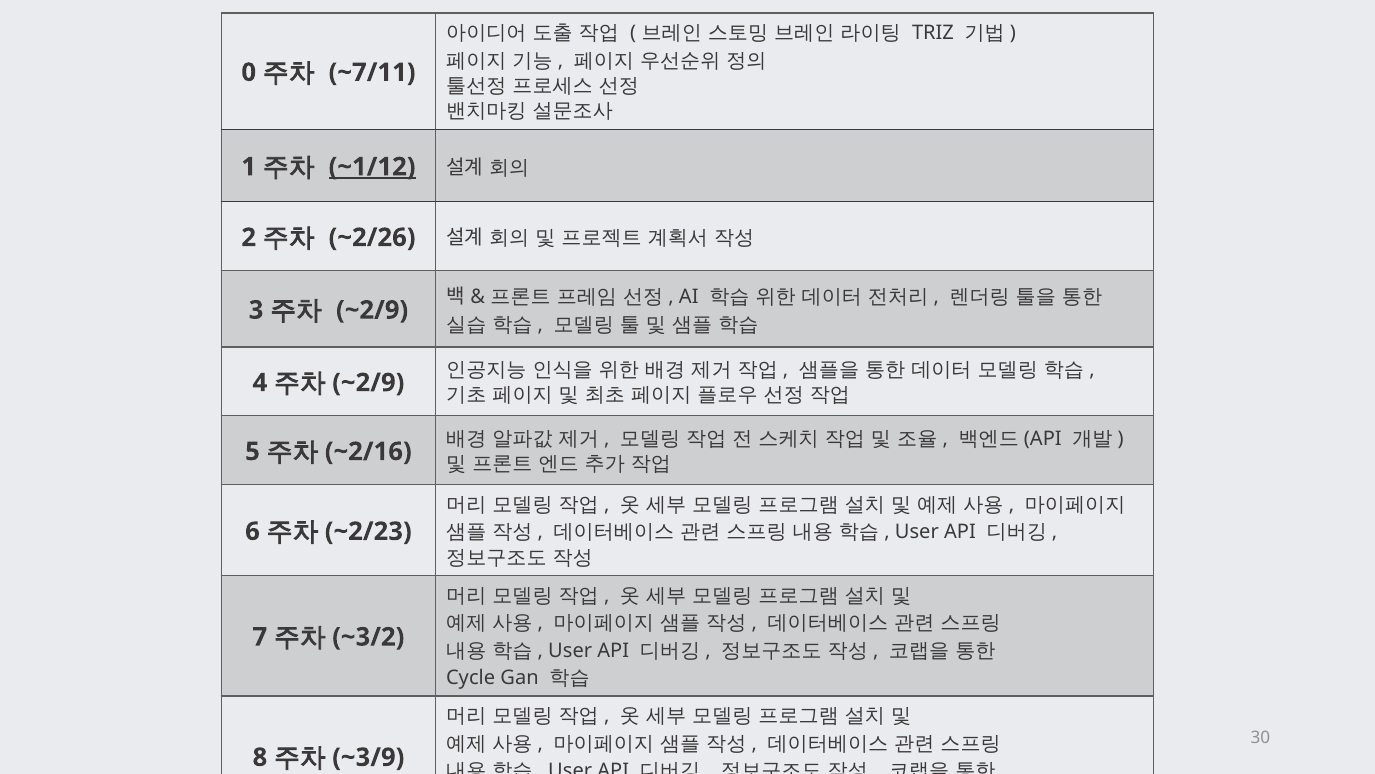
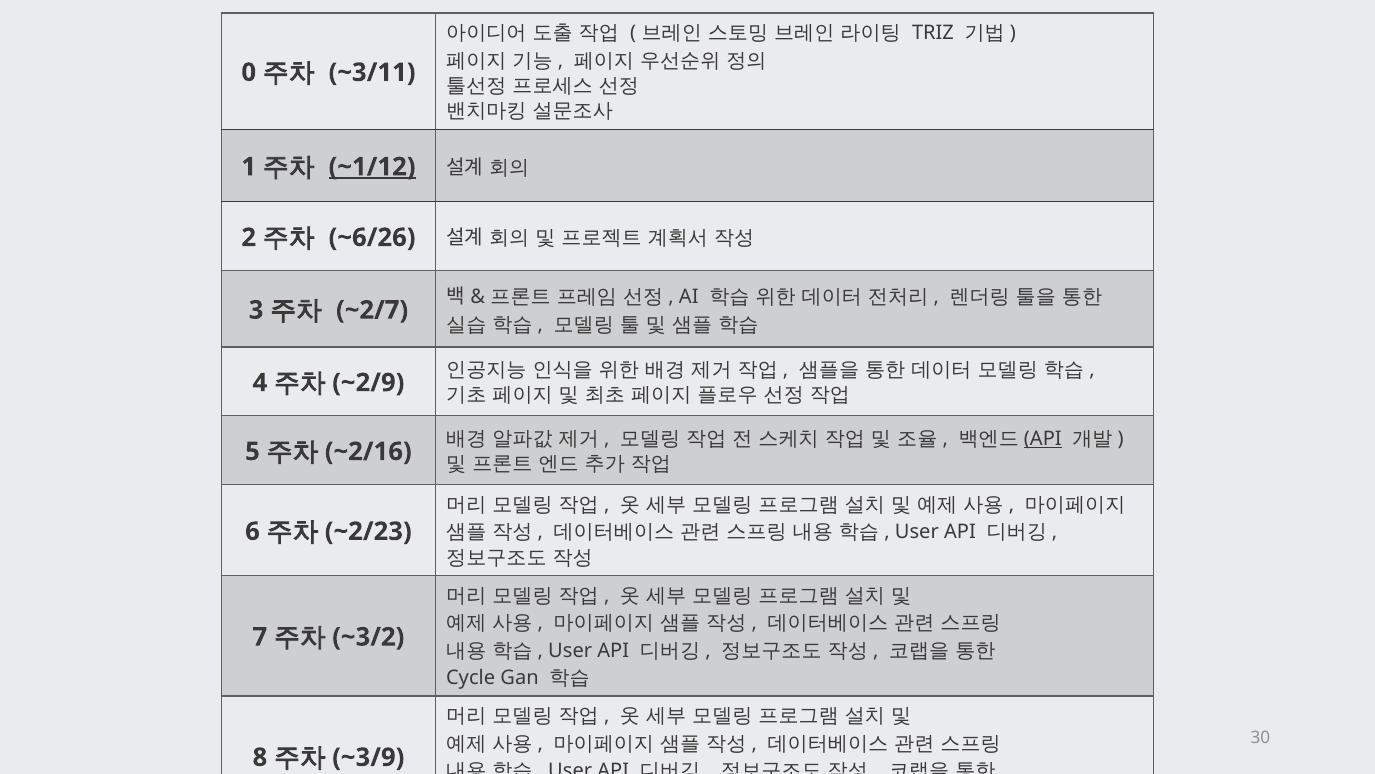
~7/11: ~7/11 -> ~3/11 (372, 72)
~2/26: ~2/26 -> ~6/26 (372, 237)
~2/9: ~2/9 -> ~2/7 (372, 310)
API underline: none -> present (1043, 438)
